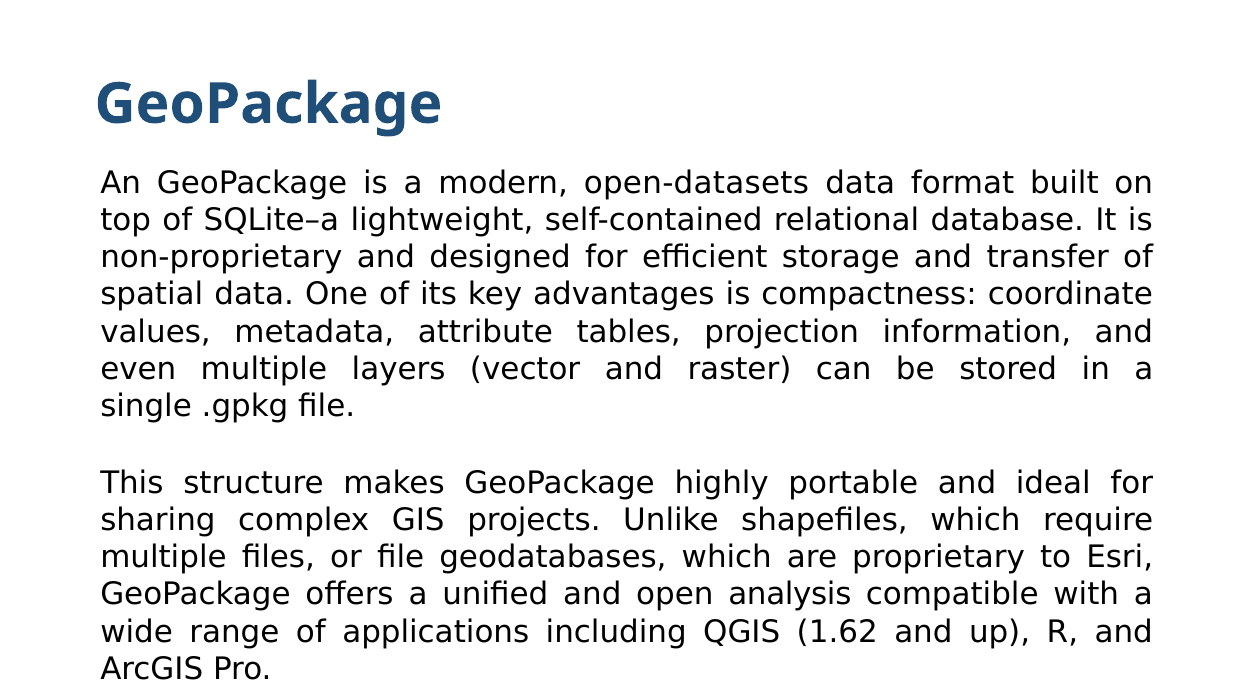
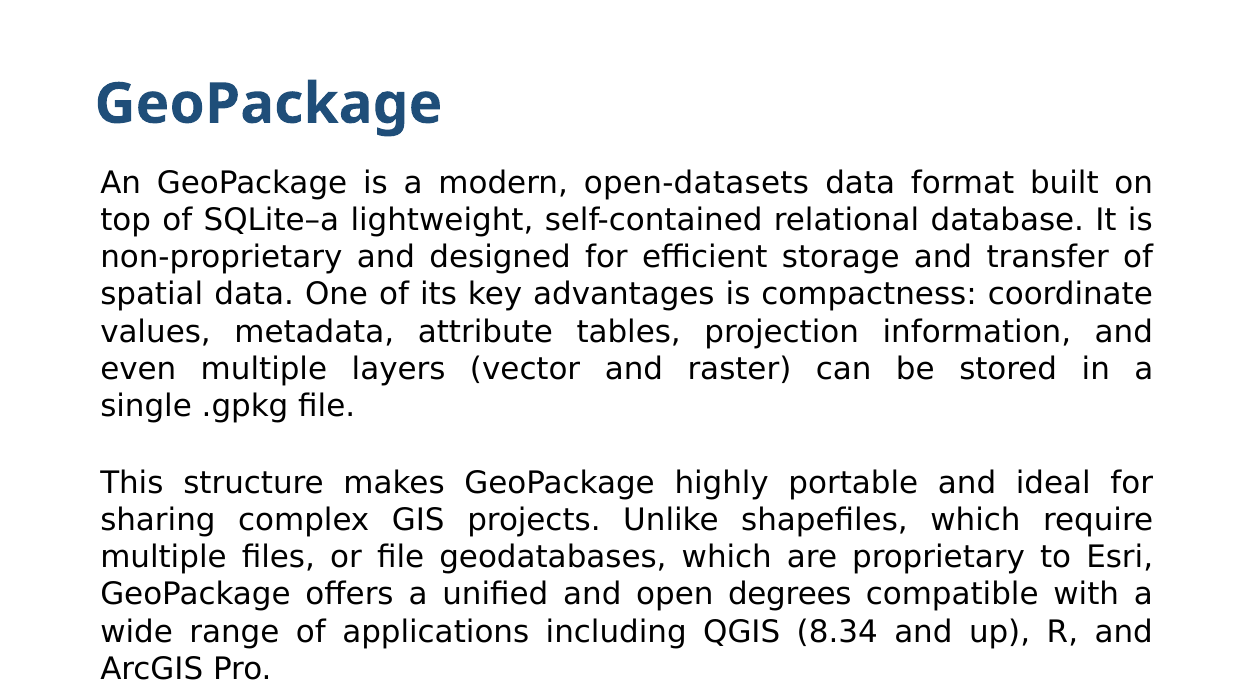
analysis: analysis -> degrees (790, 595)
1.62: 1.62 -> 8.34 (837, 632)
